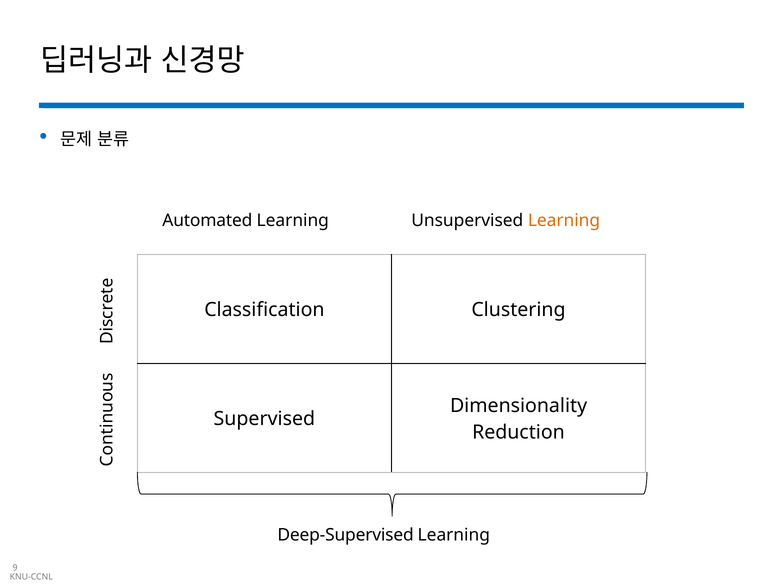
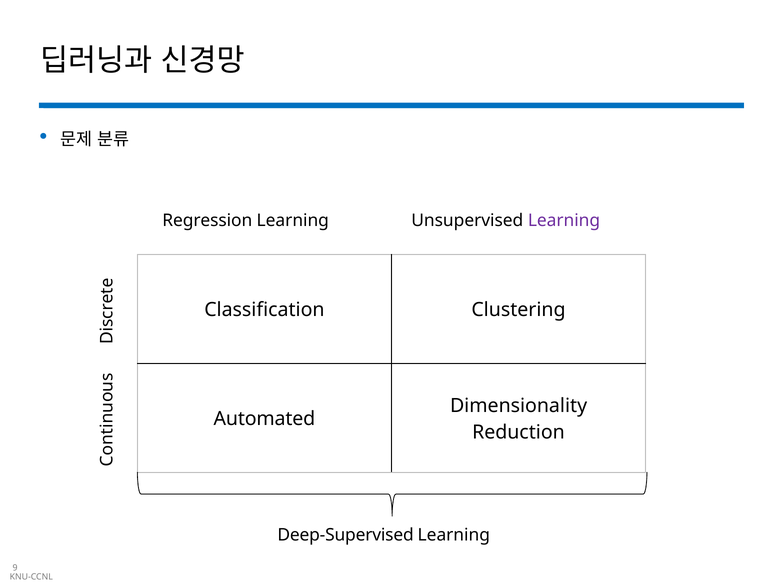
Automated: Automated -> Regression (207, 221)
Learning colour: orange -> purple (564, 221)
Supervised: Supervised -> Automated (264, 419)
